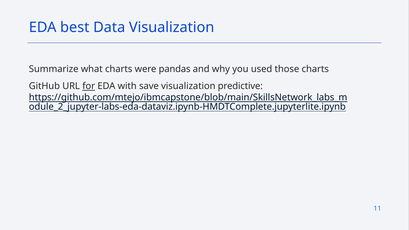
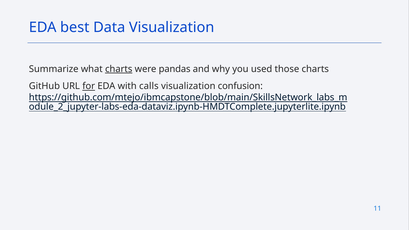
charts underline: none -> present (119, 69)
save: save -> calls (149, 86)
predictive: predictive -> confusion (240, 86)
